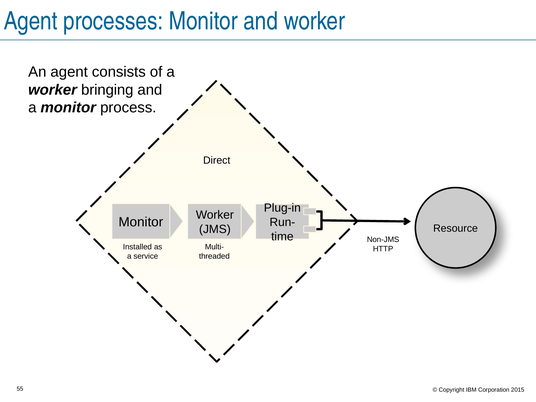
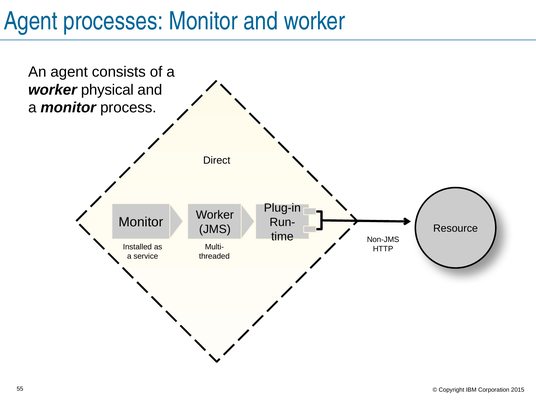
bringing: bringing -> physical (107, 90)
